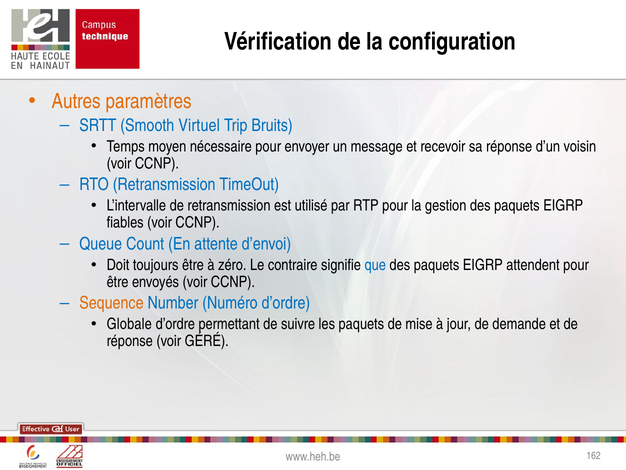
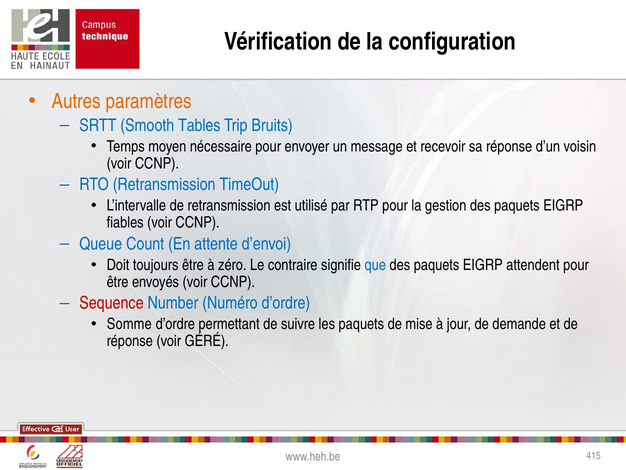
Virtuel: Virtuel -> Tables (199, 125)
Sequence colour: orange -> red (111, 303)
Globale: Globale -> Somme (129, 324)
162: 162 -> 415 (594, 455)
